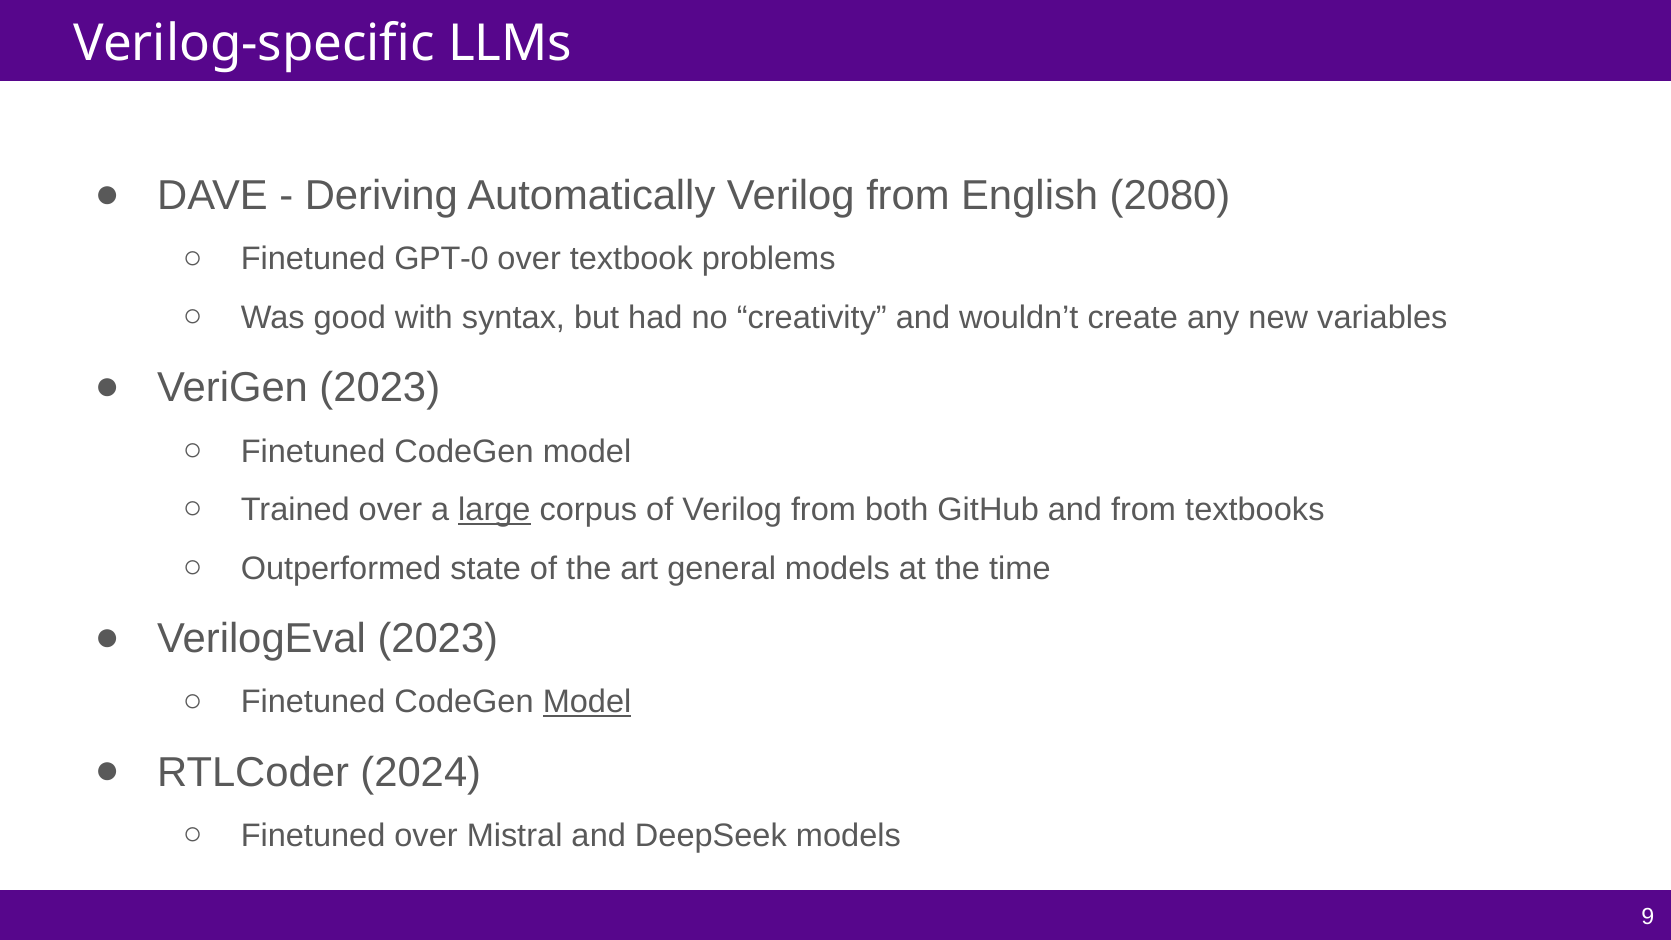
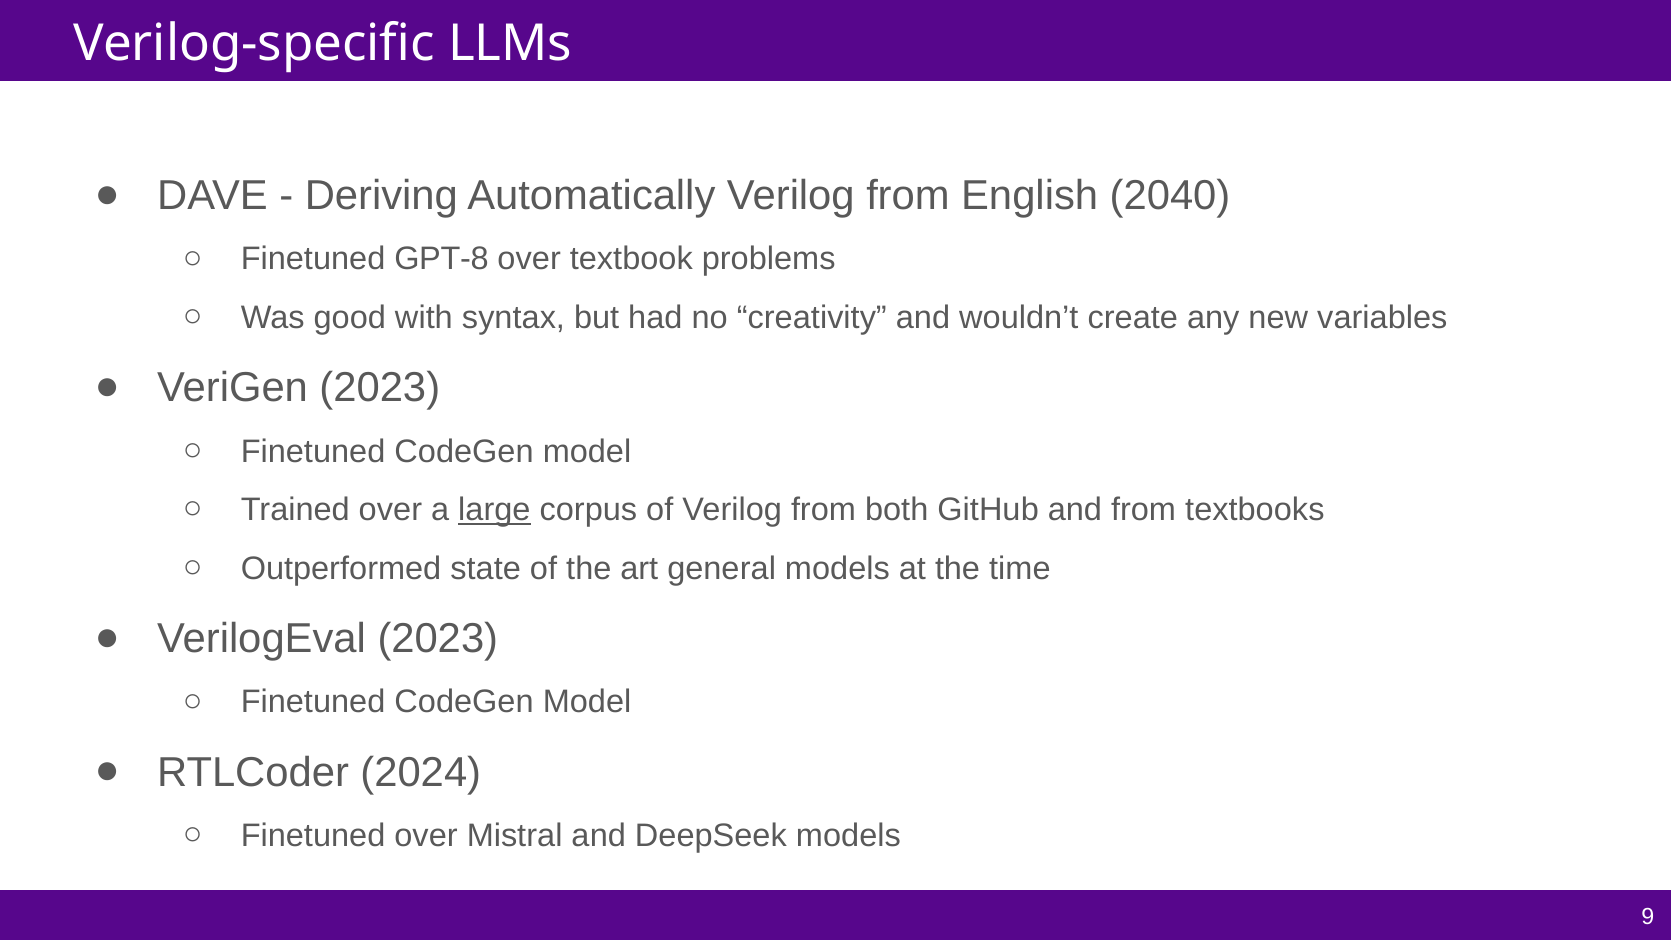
2080: 2080 -> 2040 (1170, 196)
GPT-0: GPT-0 -> GPT-8 (441, 259)
Model underline: present -> none (587, 702)
